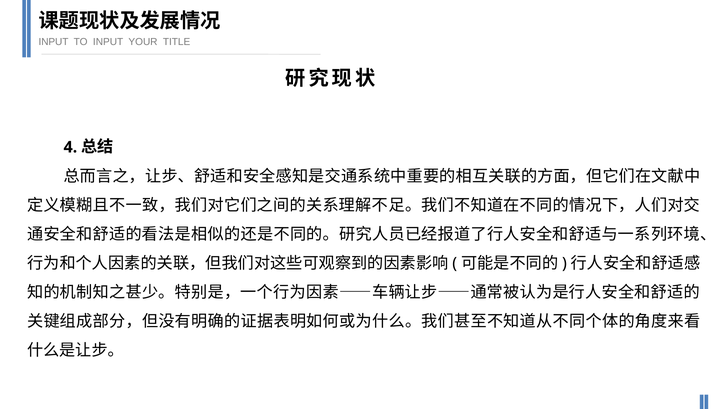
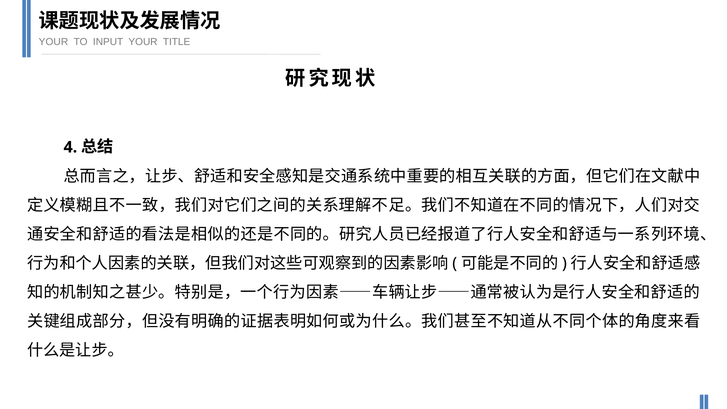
INPUT: INPUT -> YOUR (53, 42)
